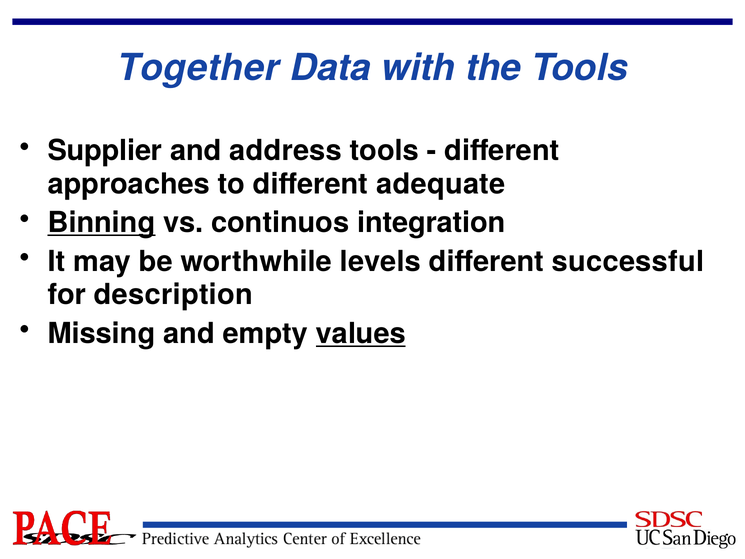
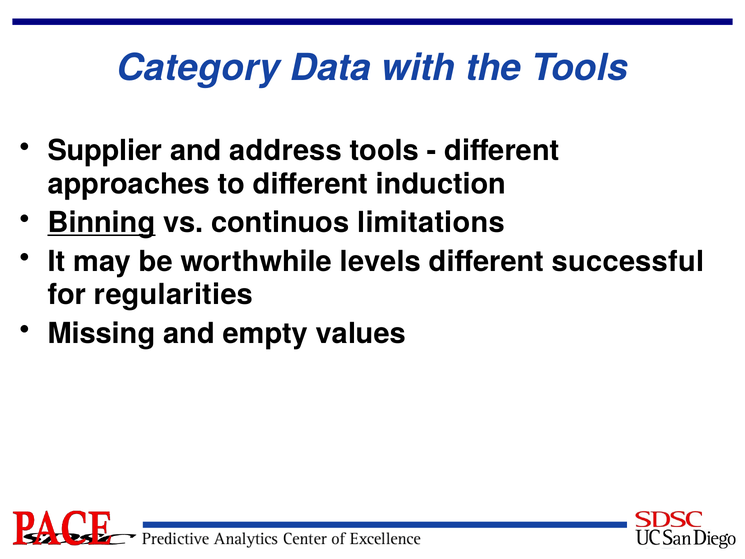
Together: Together -> Category (198, 68)
adequate: adequate -> induction (441, 184)
integration: integration -> limitations (431, 223)
description: description -> regularities (174, 295)
values underline: present -> none (361, 334)
